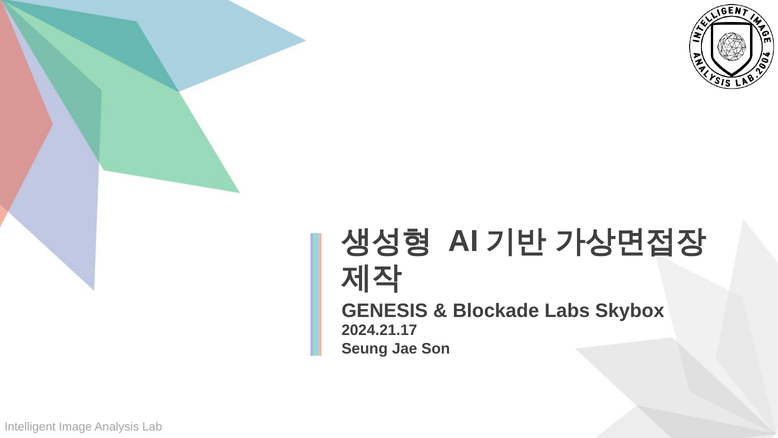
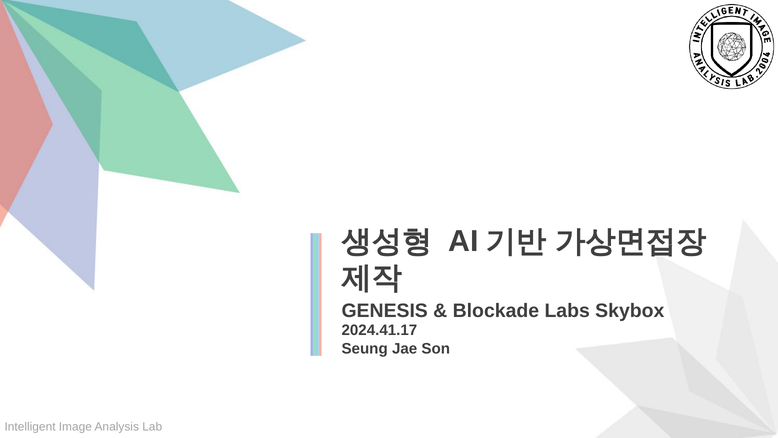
2024.21.17: 2024.21.17 -> 2024.41.17 (379, 330)
